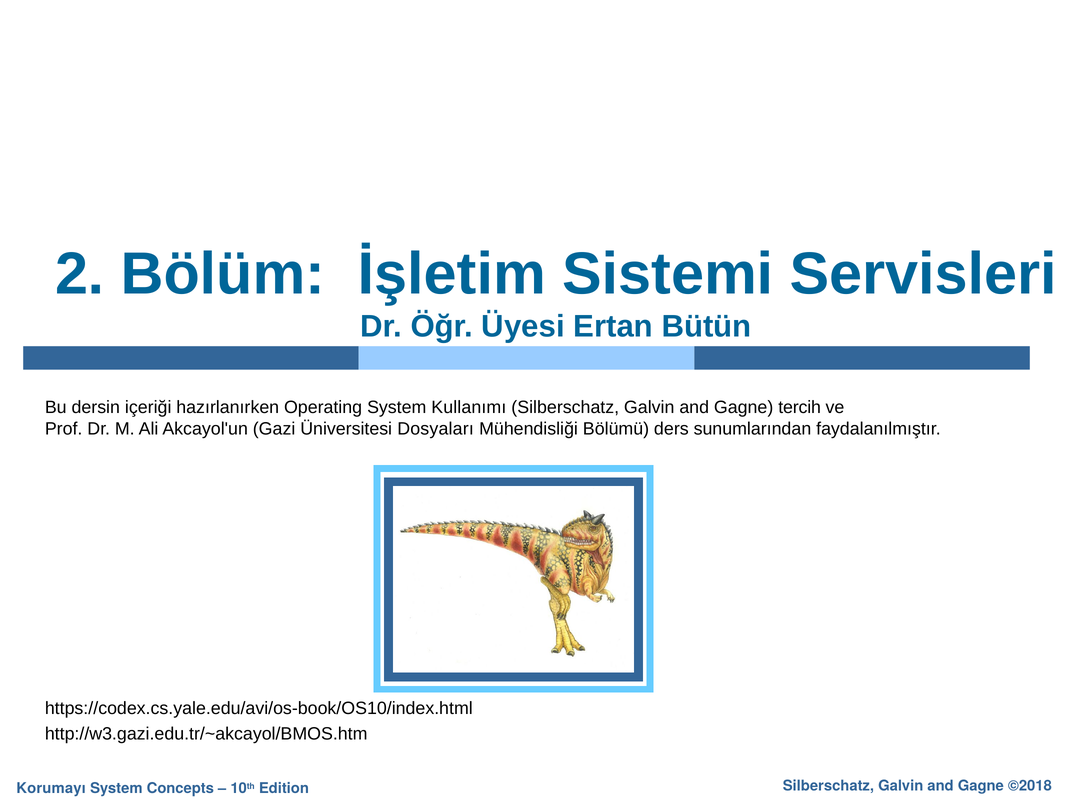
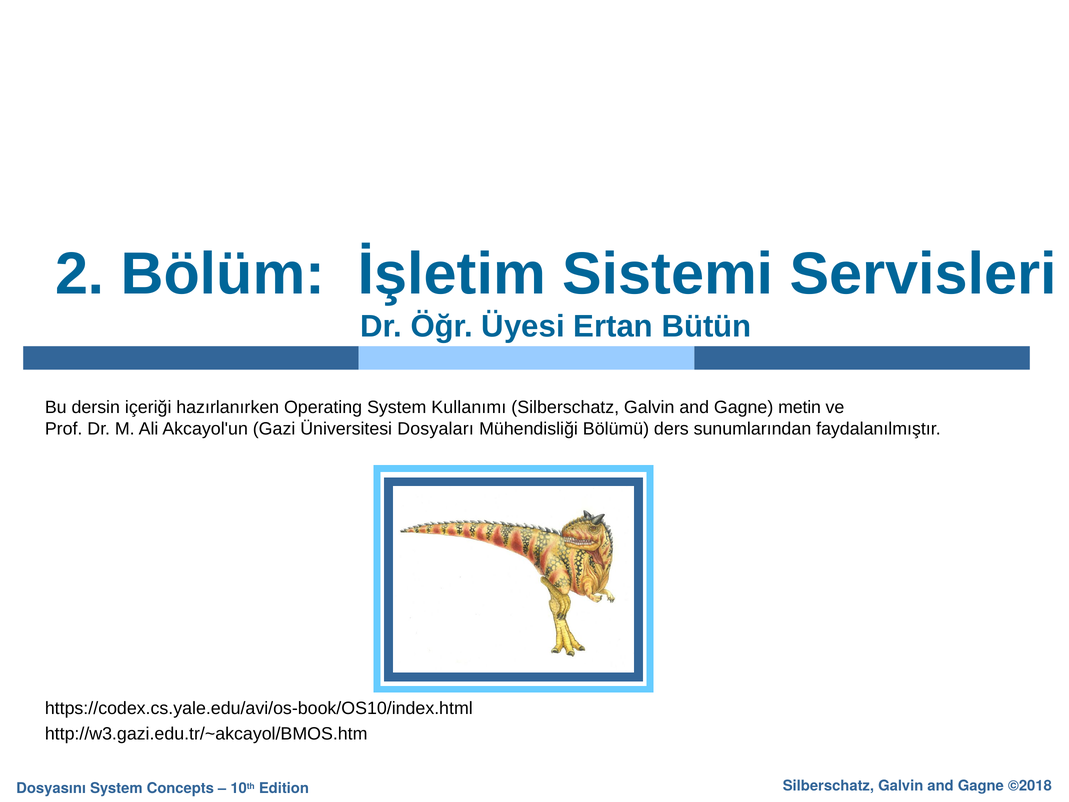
tercih: tercih -> metin (800, 407)
Korumayı: Korumayı -> Dosyasını (51, 788)
